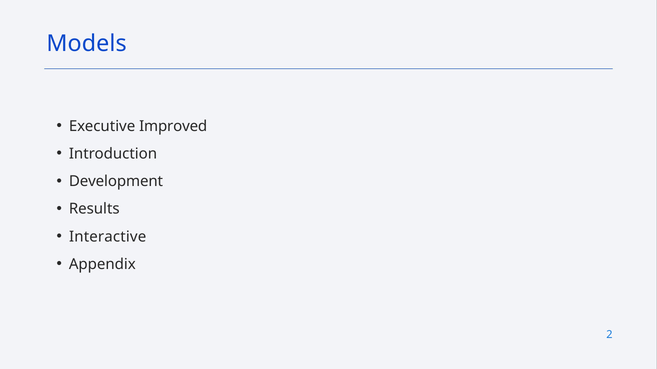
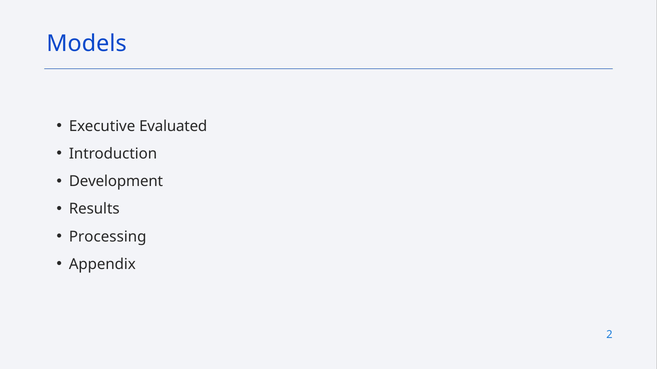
Improved: Improved -> Evaluated (173, 126)
Interactive: Interactive -> Processing (108, 237)
